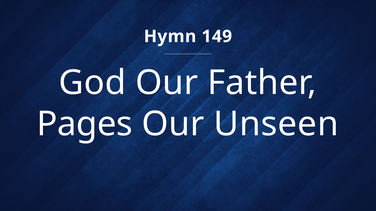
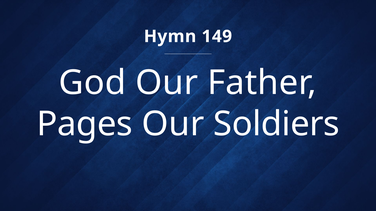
Unseen: Unseen -> Soldiers (276, 124)
